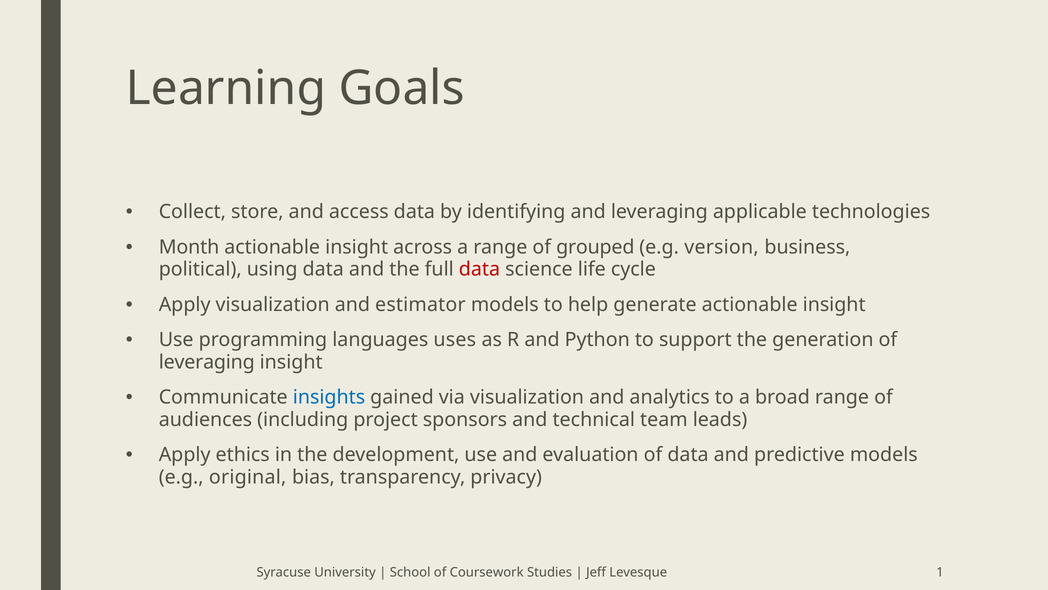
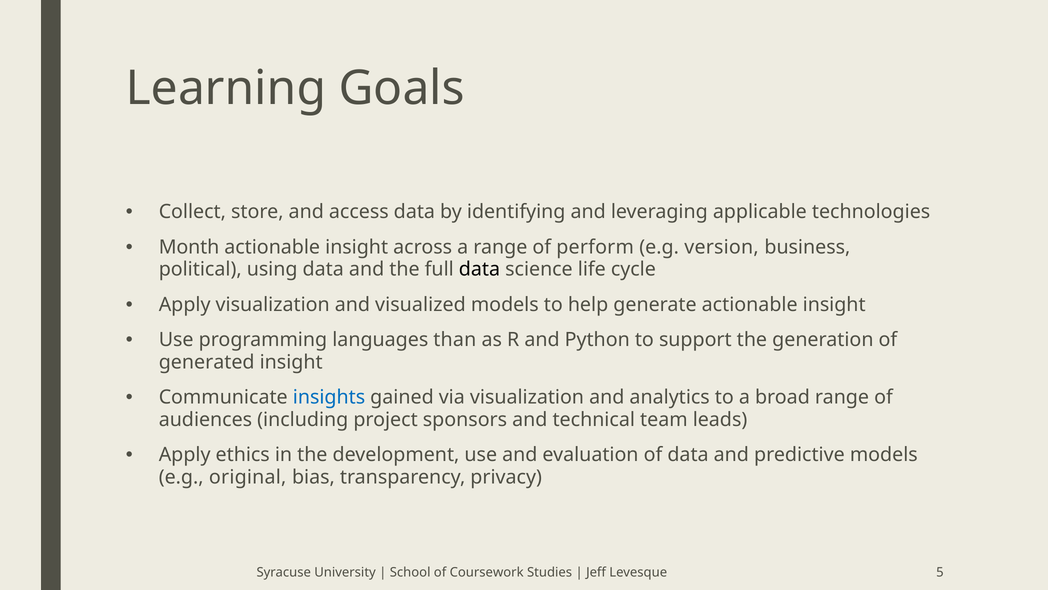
grouped: grouped -> perform (595, 247)
data colour: red -> black (479, 269)
estimator: estimator -> visualized (420, 304)
uses: uses -> than (455, 340)
leveraging: leveraging -> generated (207, 362)
1: 1 -> 5 (940, 572)
